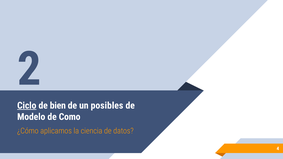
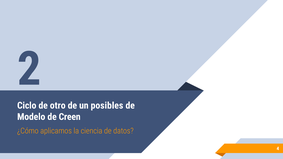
Ciclo underline: present -> none (27, 106)
bien: bien -> otro (58, 106)
Como: Como -> Creen (70, 117)
